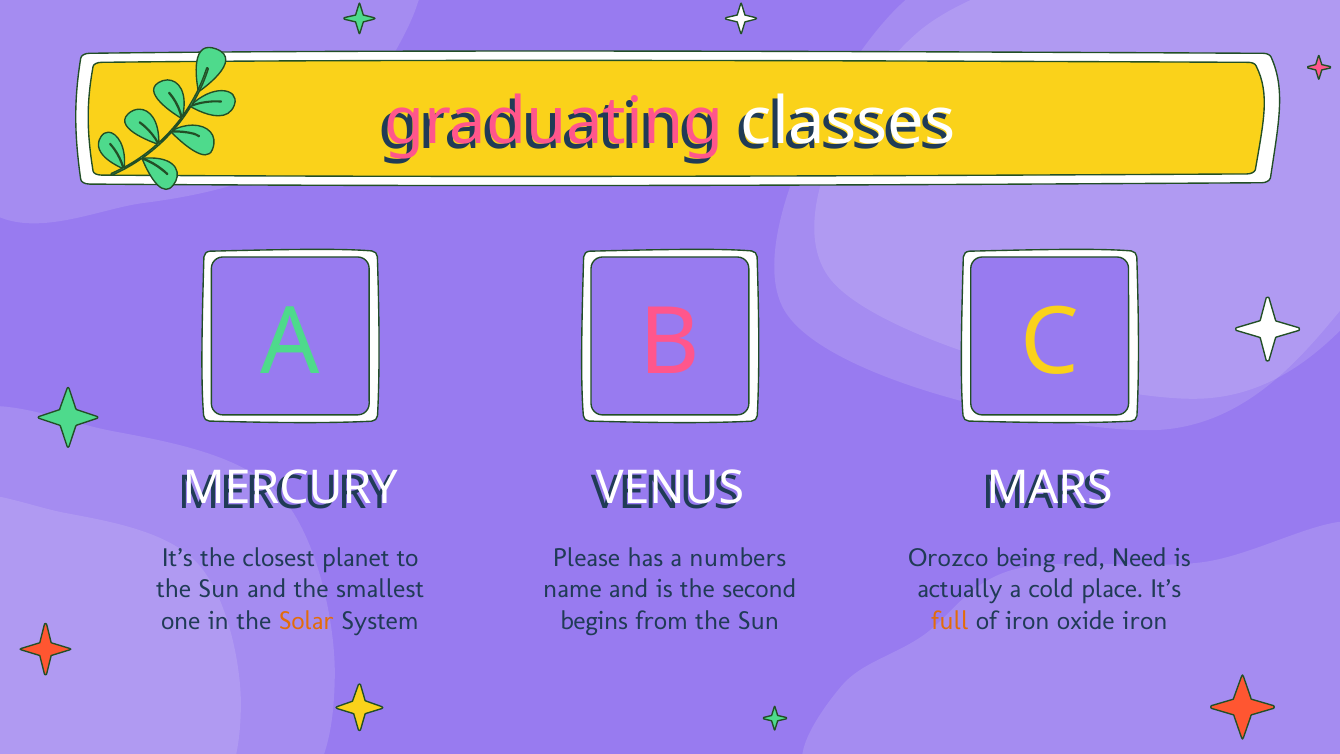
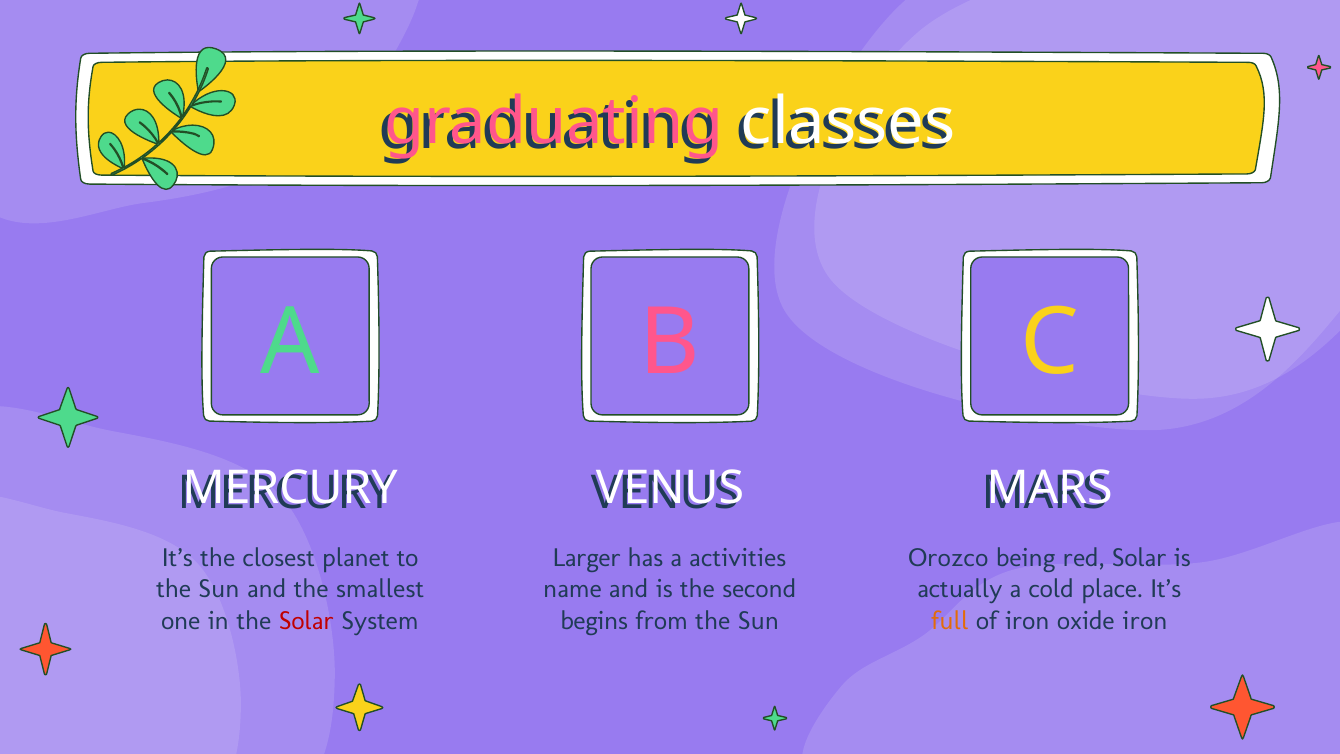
Please: Please -> Larger (587, 558)
numbers: numbers -> activities (738, 558)
red Need: Need -> Solar (1139, 558)
Solar colour: orange -> red (306, 620)
